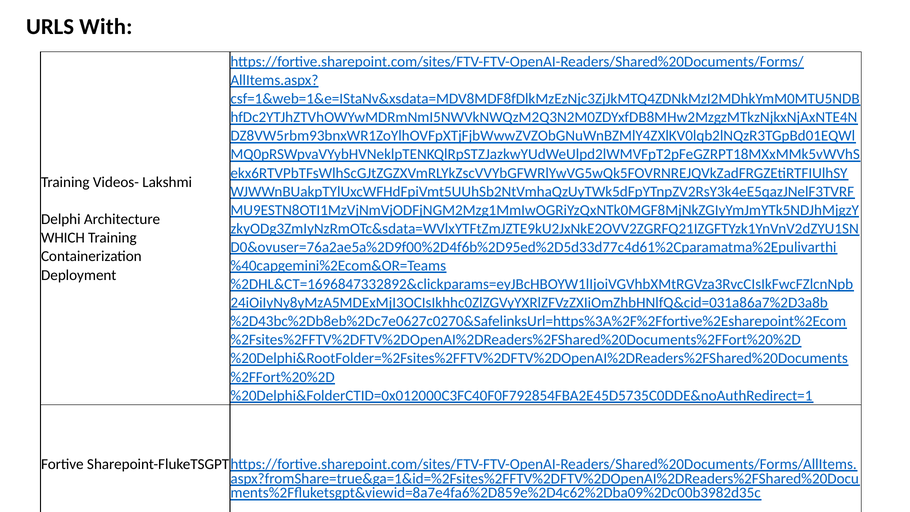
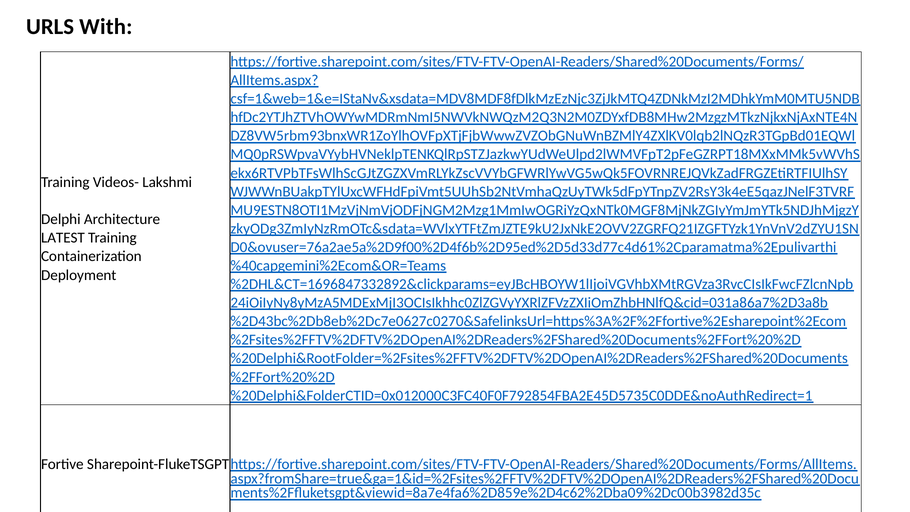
WHICH: WHICH -> LATEST (63, 238)
